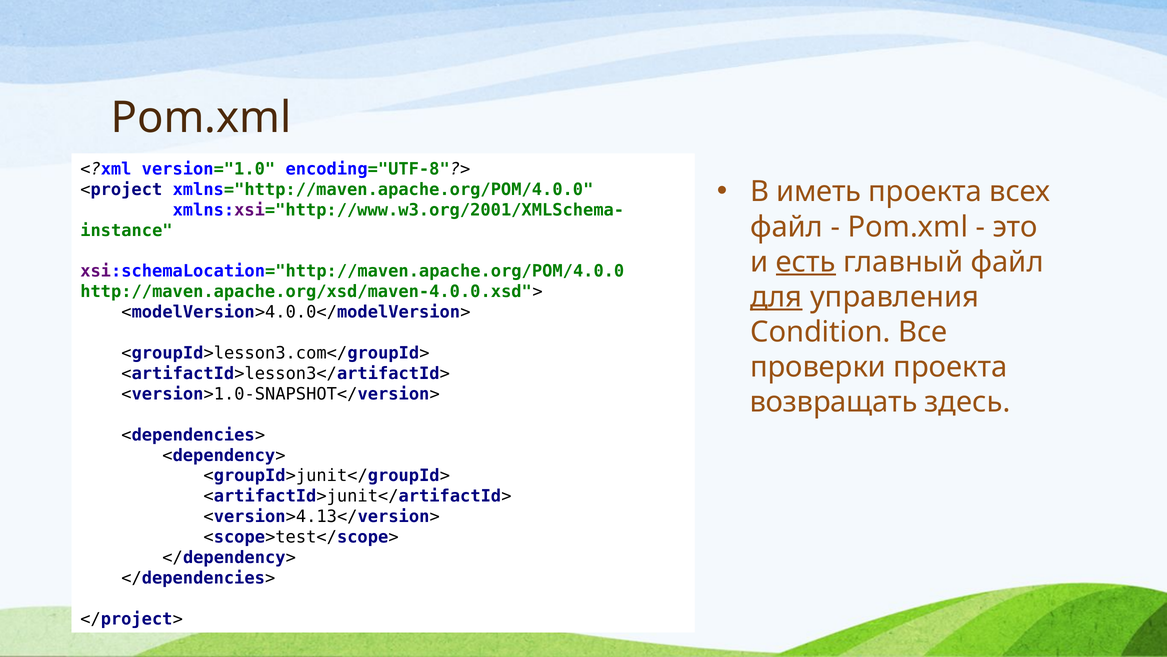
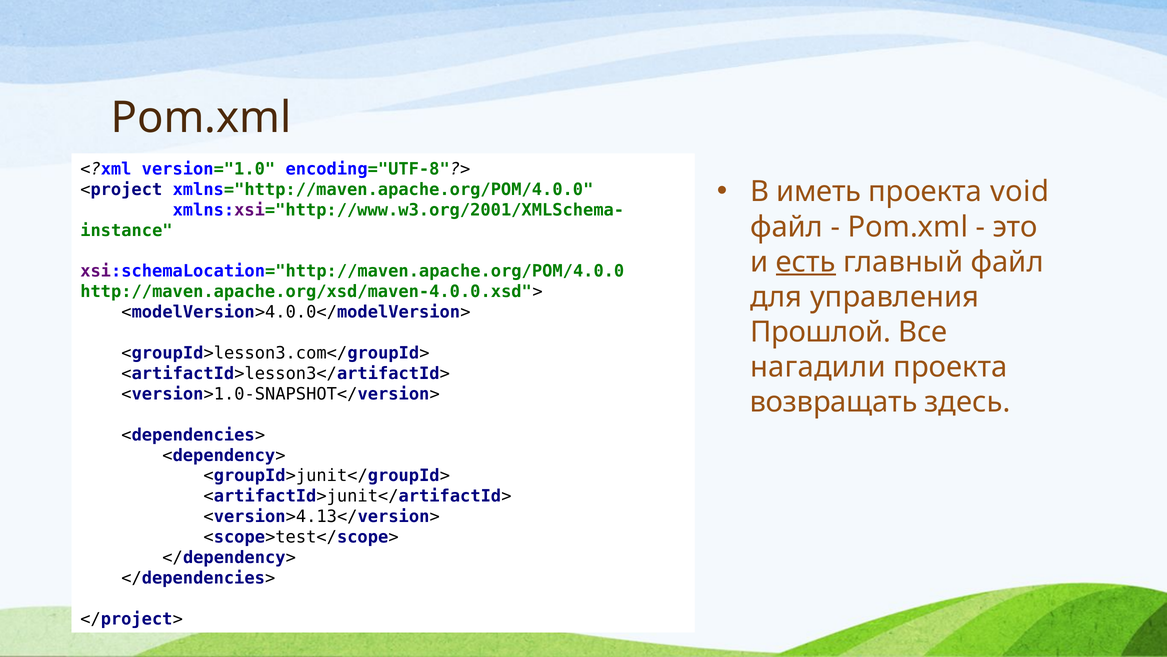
всех: всех -> void (1020, 192)
для underline: present -> none (776, 297)
Condition: Condition -> Прошлой (821, 332)
проверки: проверки -> нагадили (818, 367)
